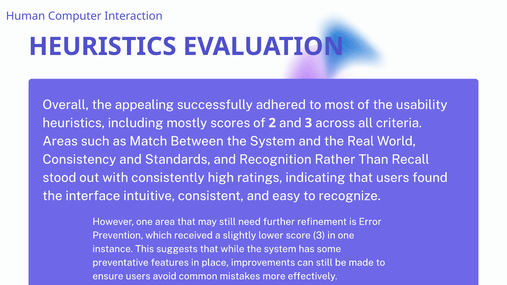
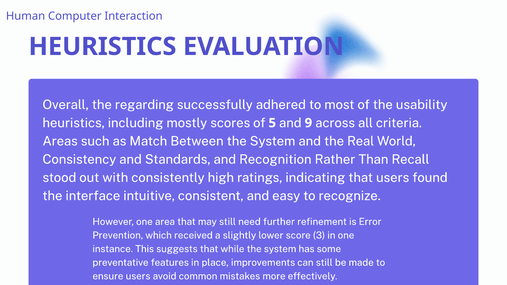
appealing: appealing -> regarding (144, 105)
2: 2 -> 5 (272, 123)
and 3: 3 -> 9 (308, 123)
